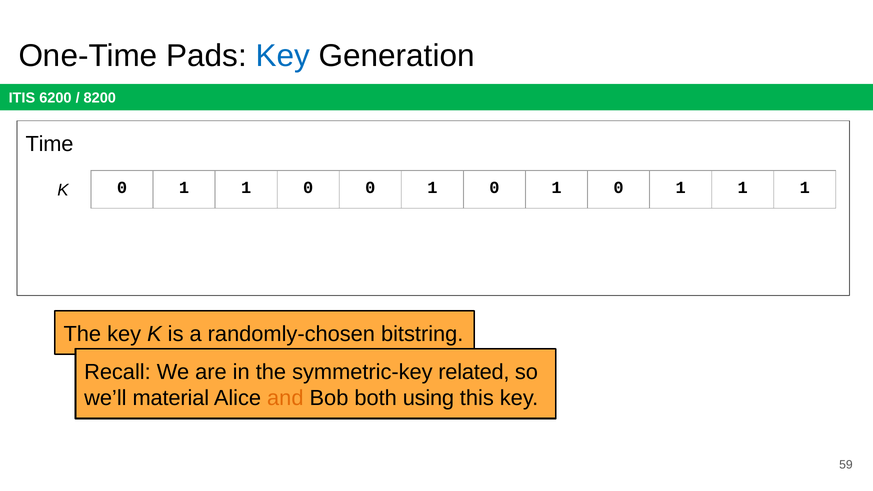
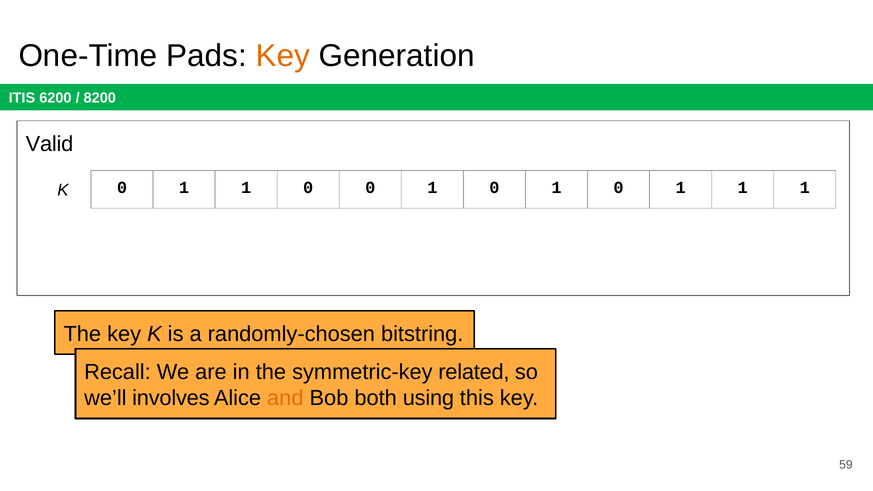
Key colour: blue -> orange (283, 56)
Time: Time -> Valid (50, 144)
material: material -> involves (171, 398)
